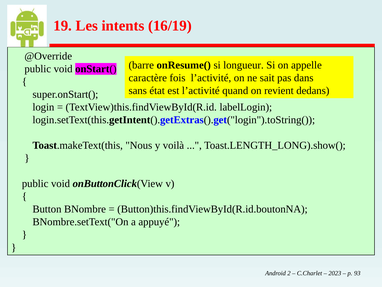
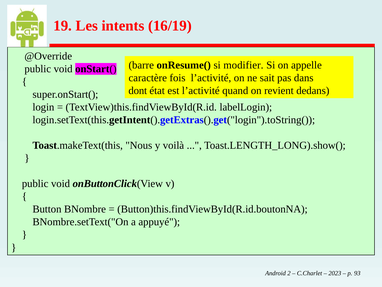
longueur: longueur -> modifier (243, 65)
sans: sans -> dont (138, 90)
